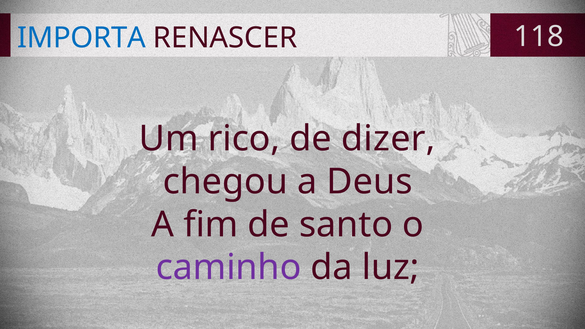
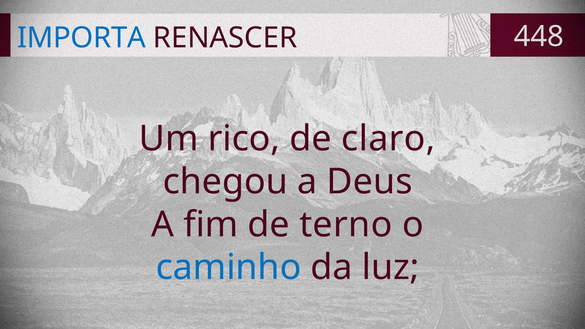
118: 118 -> 448 (539, 37)
dizer: dizer -> claro (388, 139)
santo: santo -> terno (346, 225)
caminho colour: purple -> blue (229, 268)
